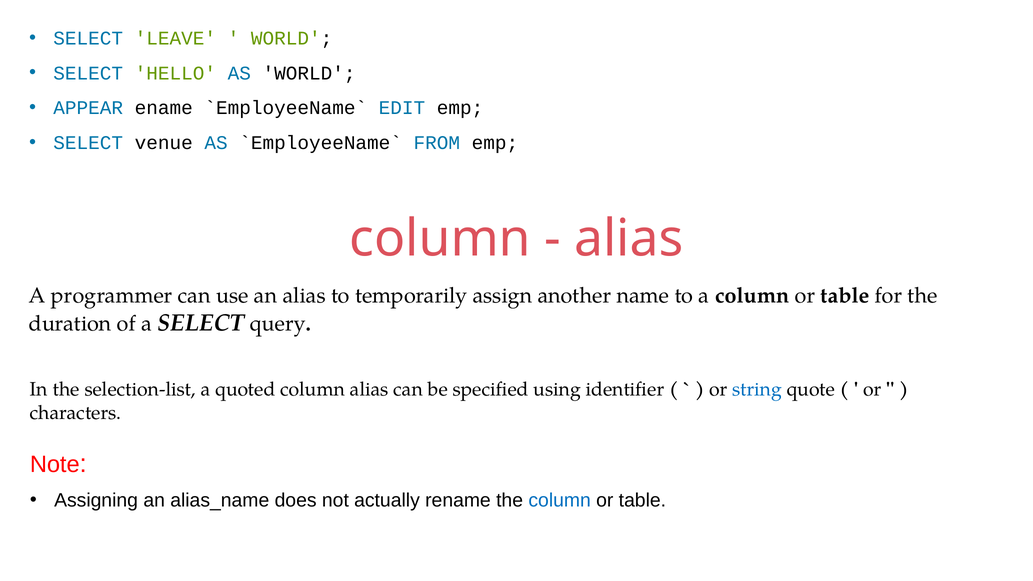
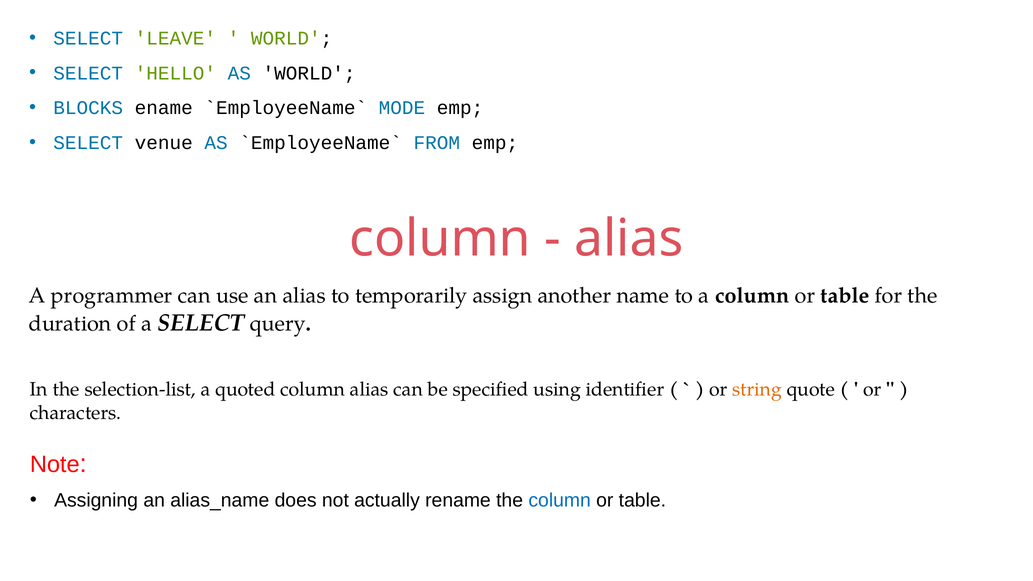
APPEAR: APPEAR -> BLOCKS (88, 108)
EDIT: EDIT -> MODE (402, 108)
string colour: blue -> orange (757, 390)
